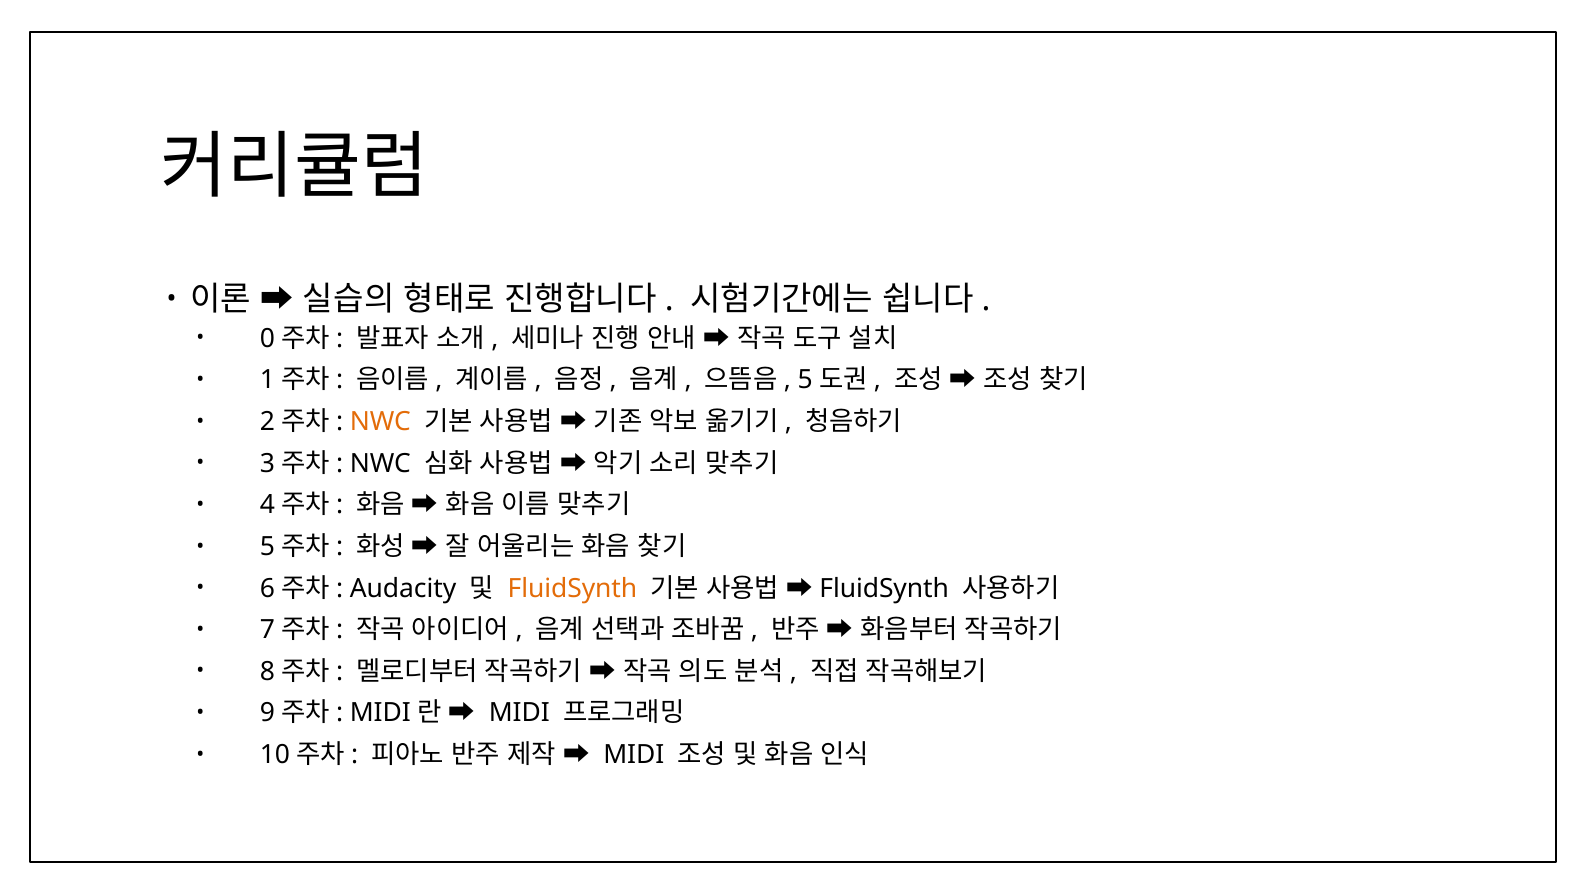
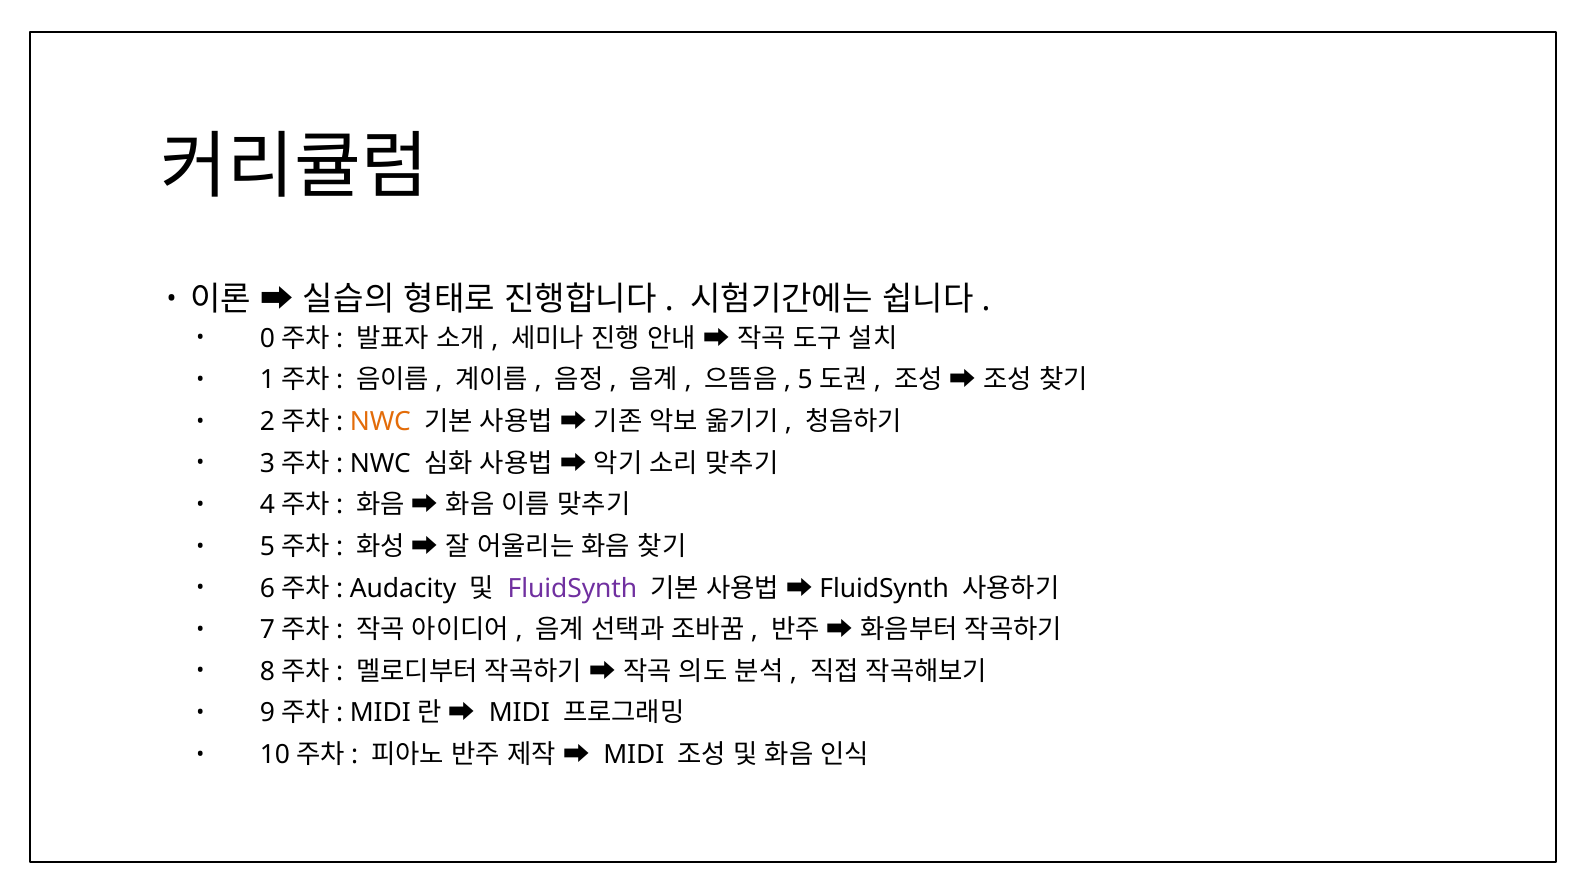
FluidSynth colour: orange -> purple (572, 588)
